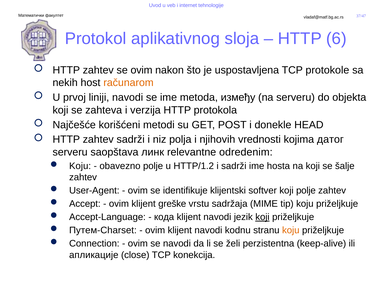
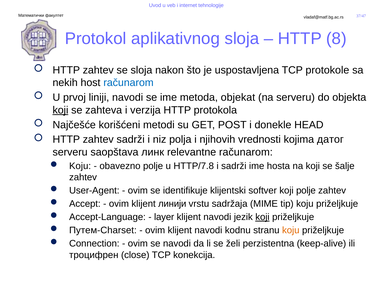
6: 6 -> 8 (336, 39)
se ovim: ovim -> sloja (141, 70)
računarom colour: orange -> blue (128, 83)
између: између -> objekat (238, 97)
koji underline: none -> present (60, 110)
relevantne odredenim: odredenim -> računarom (246, 152)
HTTP/1.2: HTTP/1.2 -> HTTP/7.8 (194, 166)
greške: greške -> линији (172, 203)
кода: кода -> layer (164, 217)
апликације: апликације -> троцифрен (94, 255)
